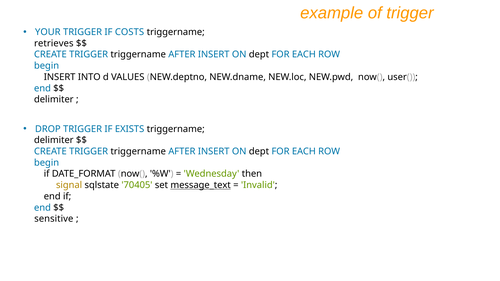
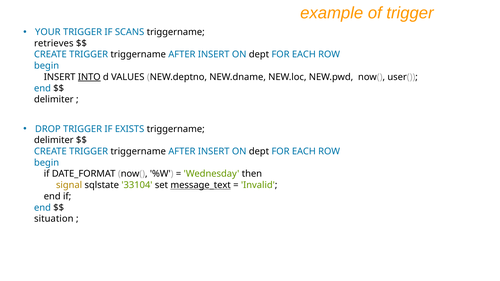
COSTS: COSTS -> SCANS (130, 32)
INTO underline: none -> present (89, 77)
70405: 70405 -> 33104 (137, 185)
sensitive: sensitive -> situation (54, 219)
